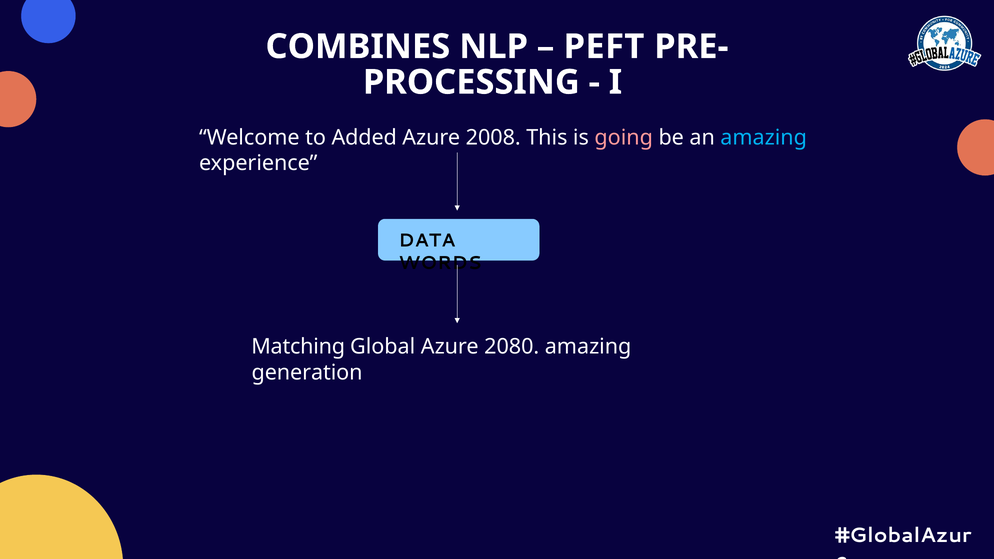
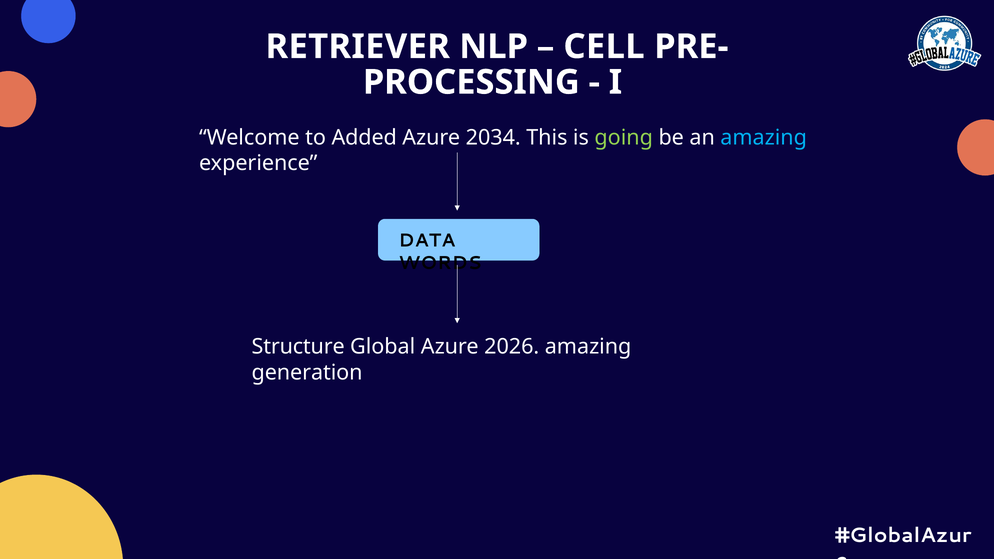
COMBINES: COMBINES -> RETRIEVER (358, 47)
PEFT: PEFT -> CELL (604, 47)
2008: 2008 -> 2034 (493, 137)
going colour: pink -> light green (624, 137)
Matching: Matching -> Structure (298, 347)
2080: 2080 -> 2026 (512, 347)
